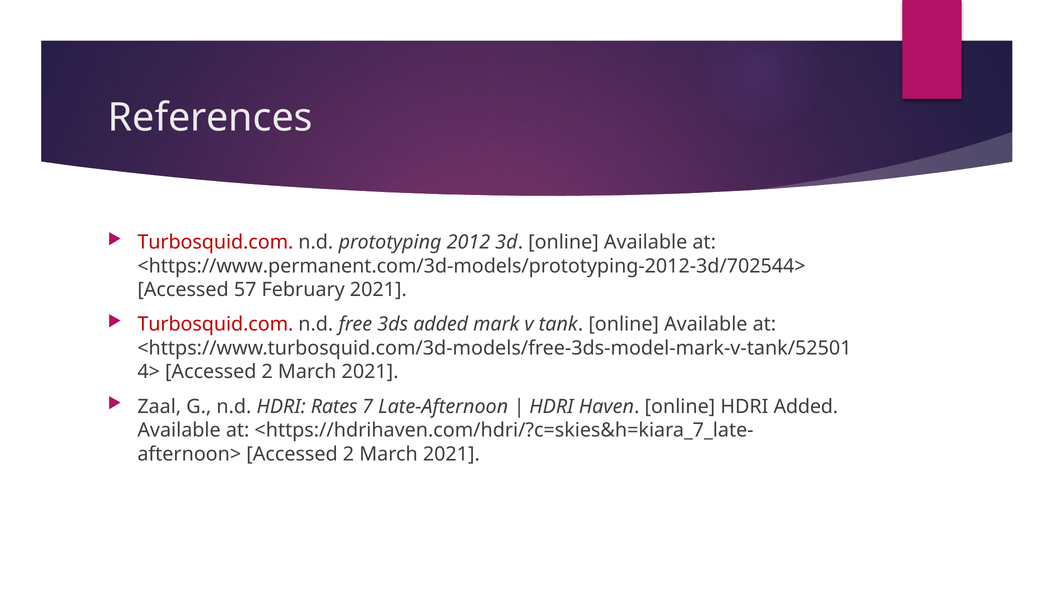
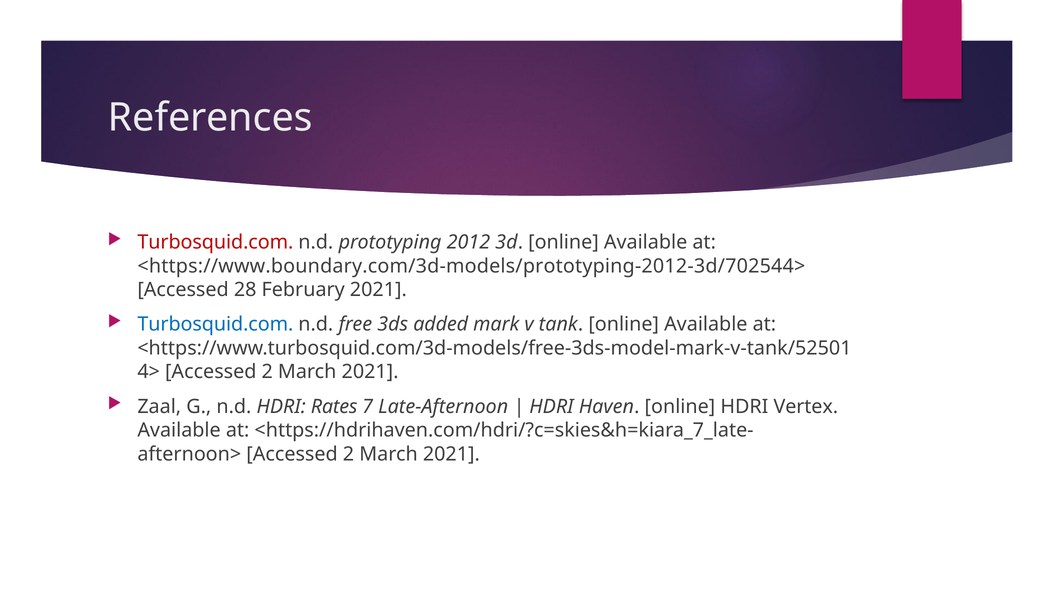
<https://www.permanent.com/3d-models/prototyping-2012-3d/702544>: <https://www.permanent.com/3d-models/prototyping-2012-3d/702544> -> <https://www.boundary.com/3d-models/prototyping-2012-3d/702544> (471, 266)
57: 57 -> 28 (245, 290)
Turbosquid.com colour: red -> blue (215, 324)
HDRI Added: Added -> Vertex (806, 407)
